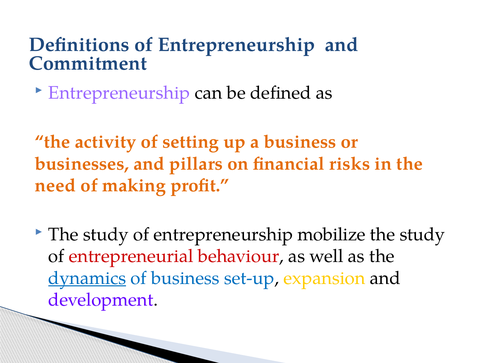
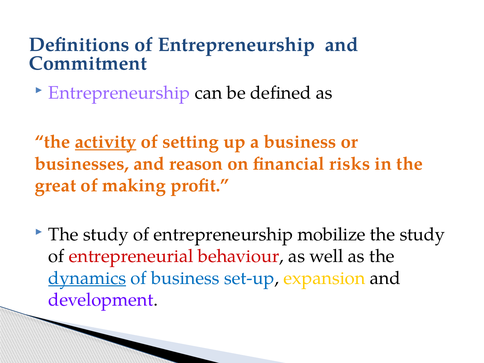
activity underline: none -> present (106, 142)
pillars: pillars -> reason (196, 164)
need: need -> great (55, 186)
